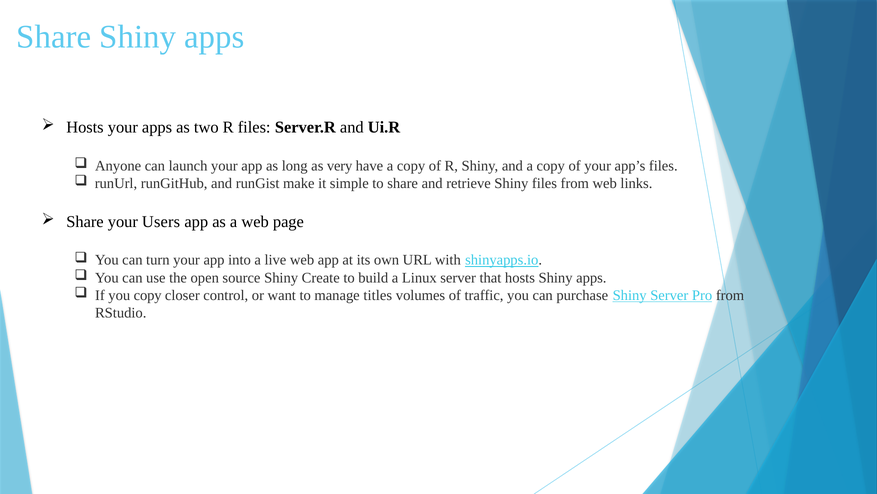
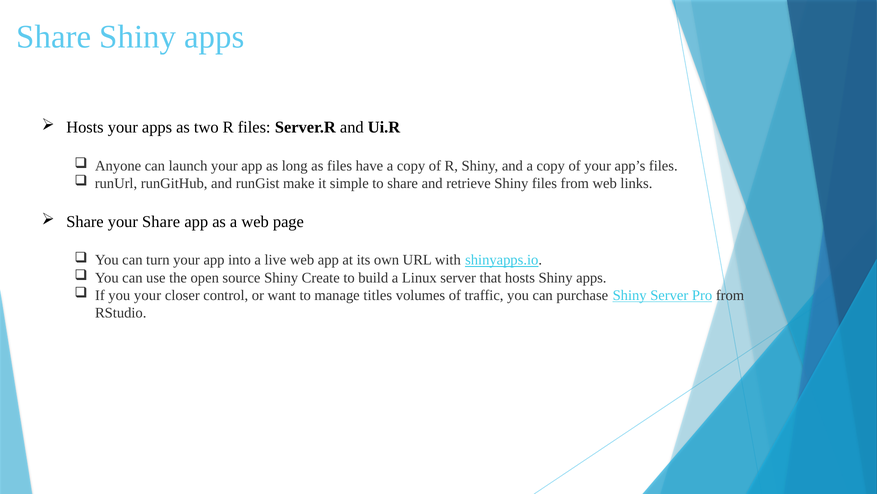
as very: very -> files (340, 165)
your Users: Users -> Share (161, 222)
you copy: copy -> your (148, 295)
